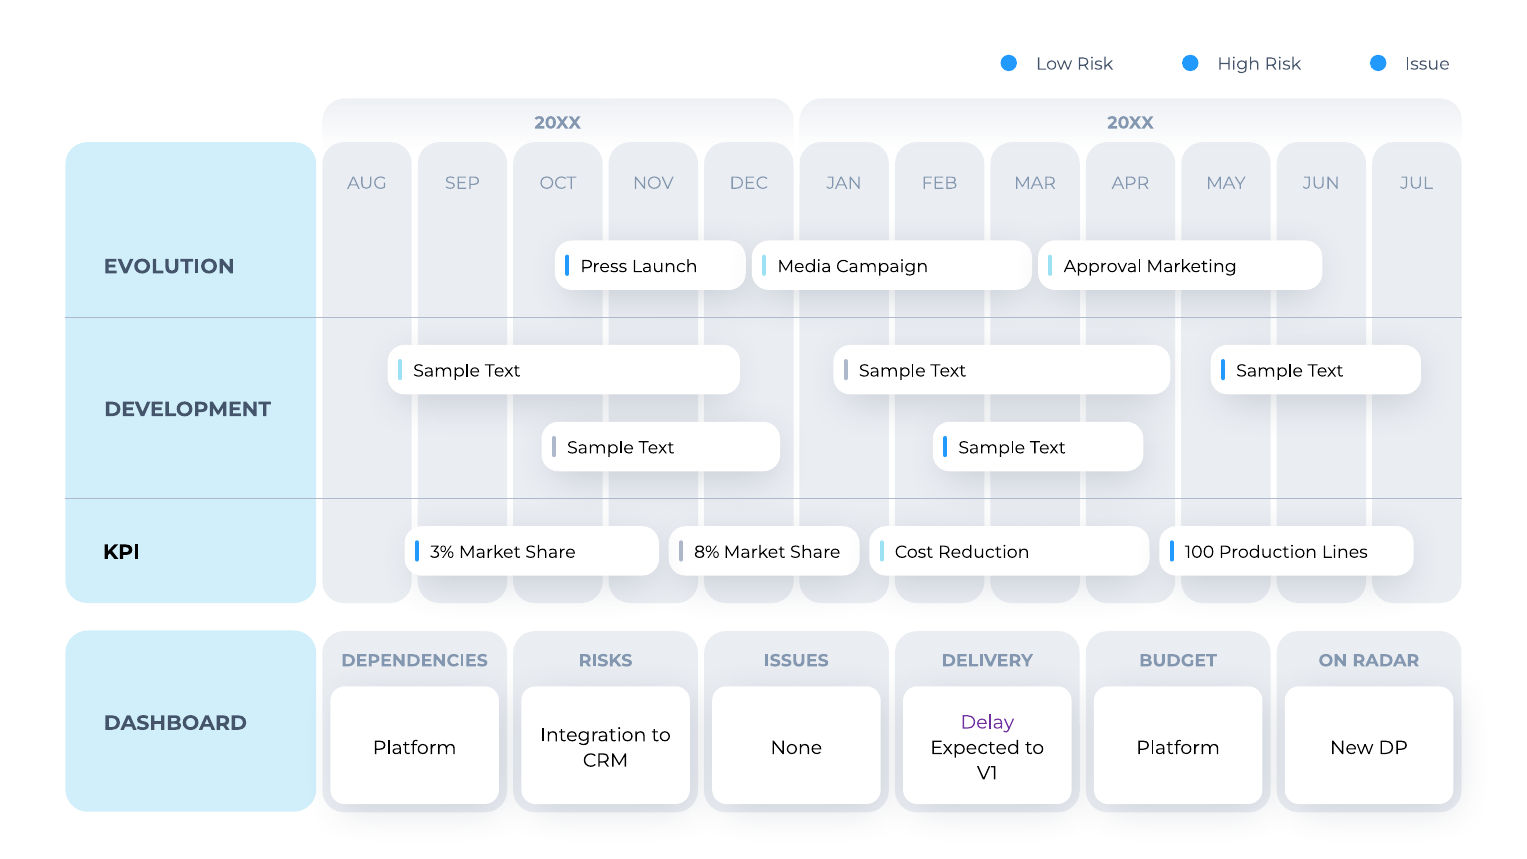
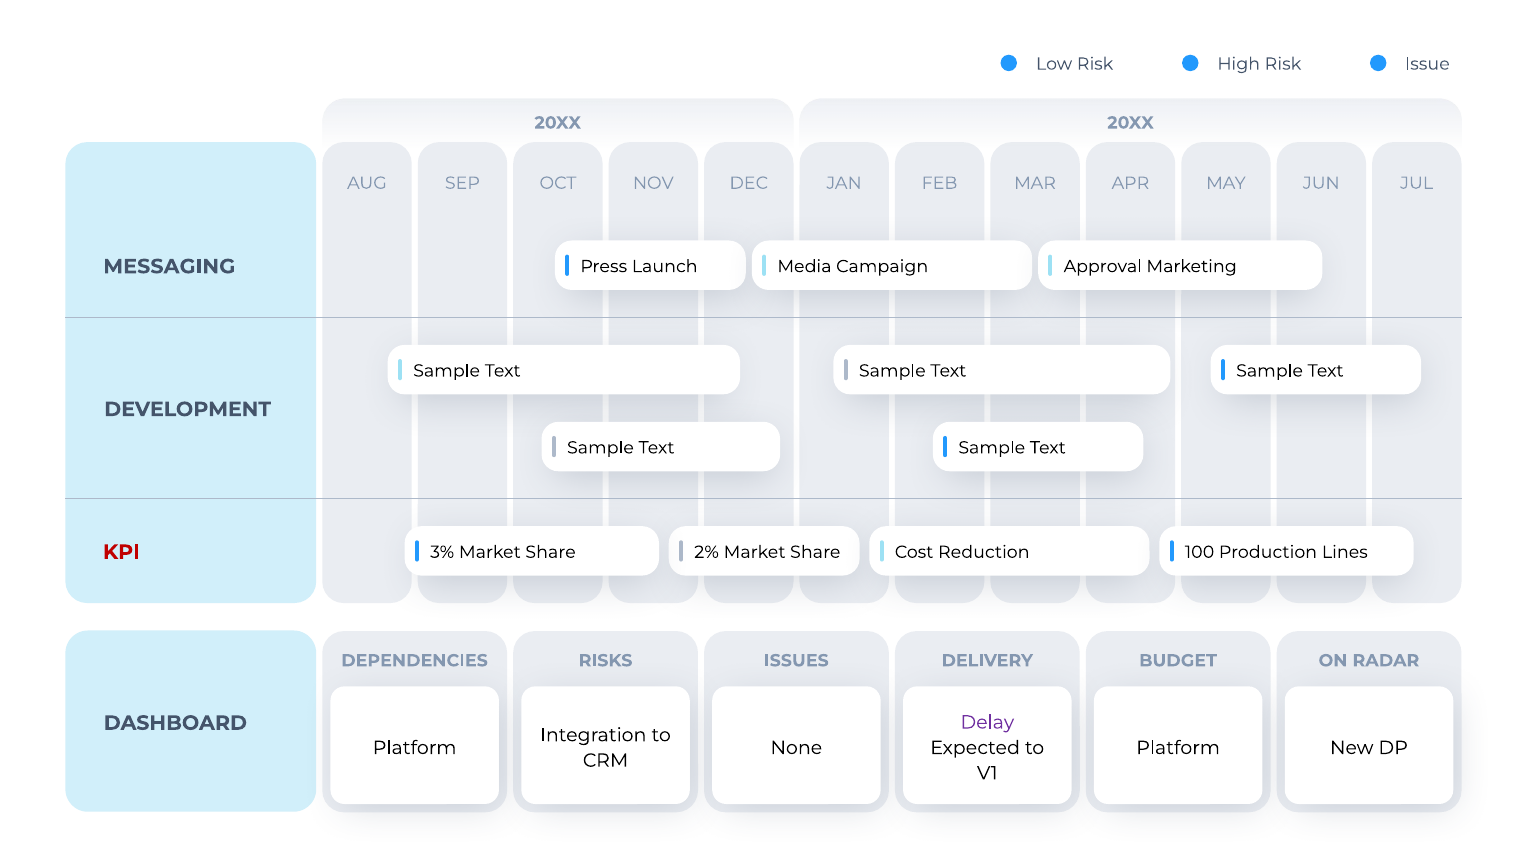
EVOLUTION: EVOLUTION -> MESSAGING (169, 266)
KPI colour: black -> red (121, 552)
8%: 8% -> 2% (707, 552)
